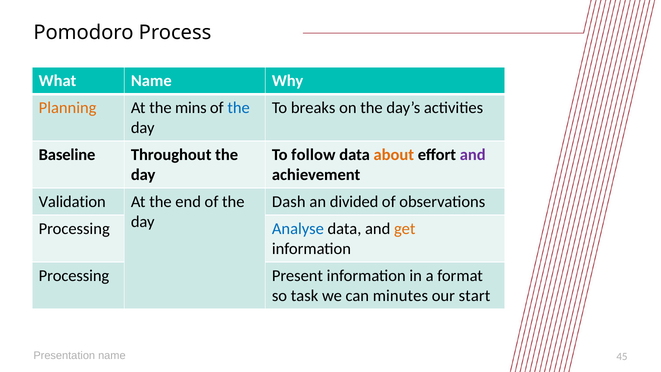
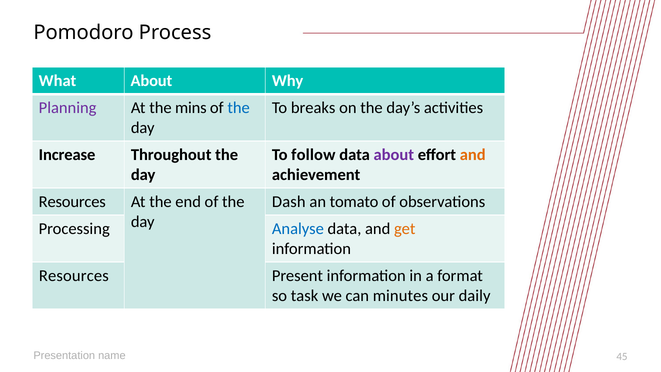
Name: Name -> About (151, 81)
Planning colour: orange -> purple (68, 108)
Baseline: Baseline -> Increase (67, 155)
about colour: orange -> purple (394, 155)
and colour: purple -> orange (473, 155)
Validation: Validation -> Resources (72, 202)
divided: divided -> tomato (354, 202)
Processing: Processing -> Resources (74, 275)
start: start -> daily (475, 296)
